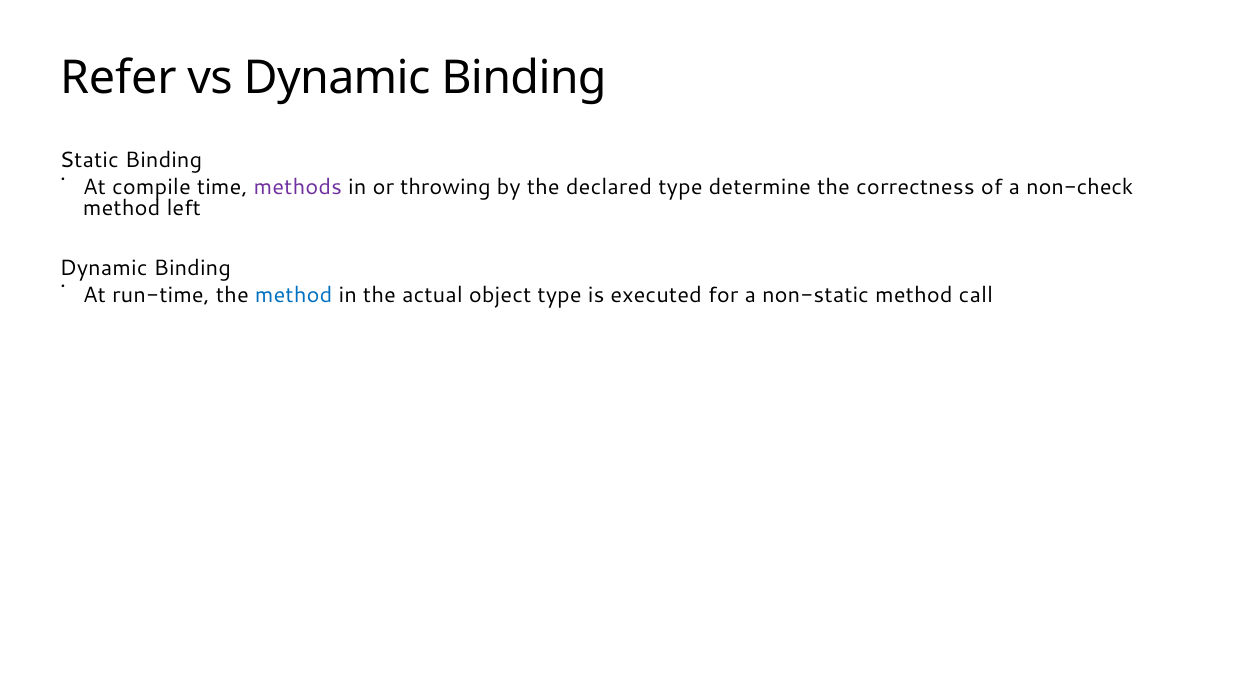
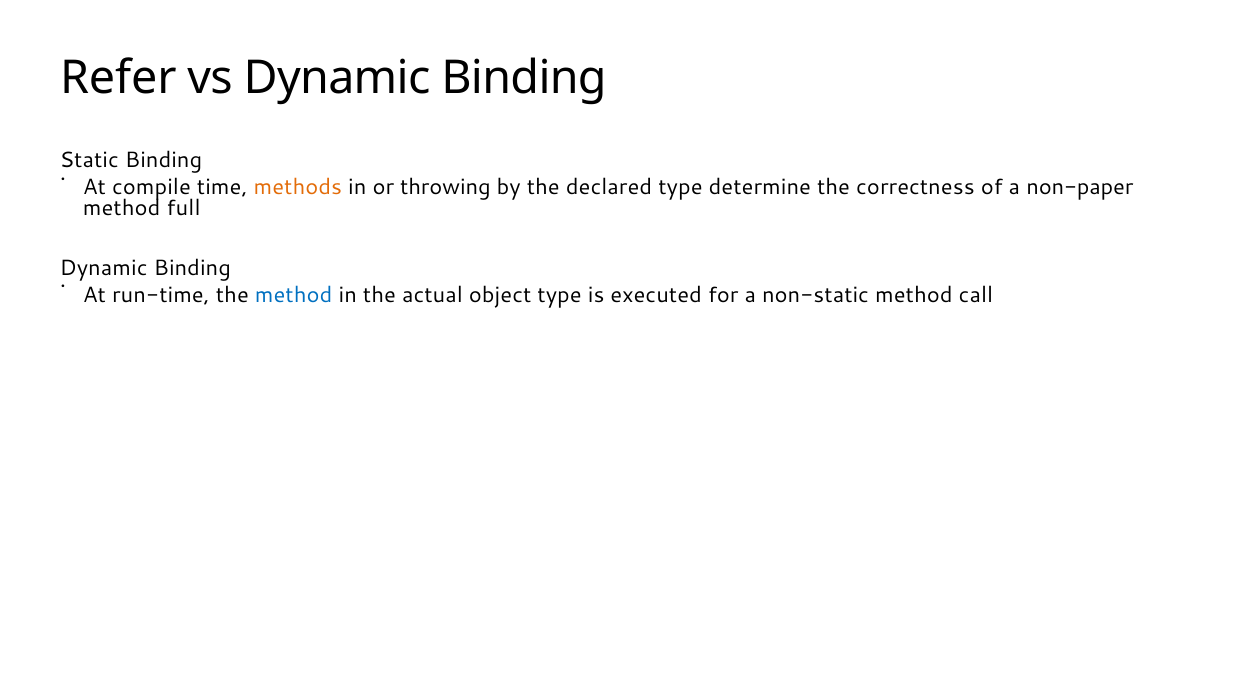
methods colour: purple -> orange (298, 187)
non-check: non-check -> non-paper (1080, 187)
left: left -> full (184, 208)
